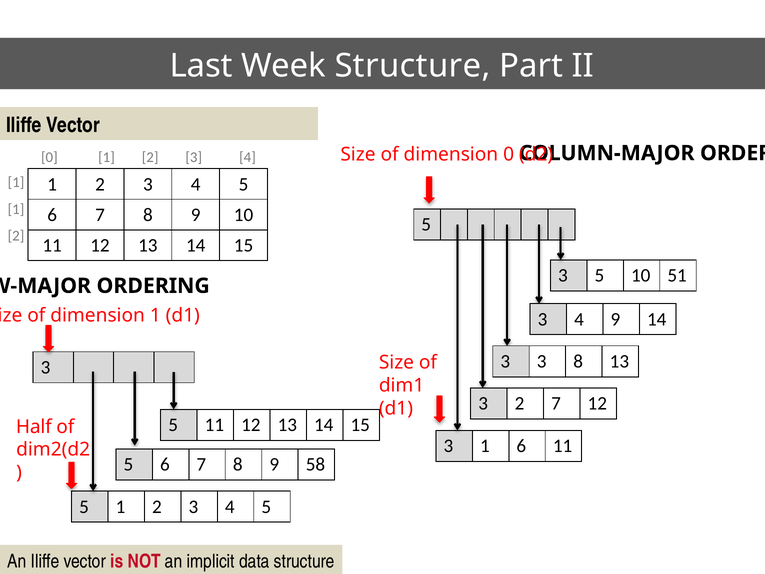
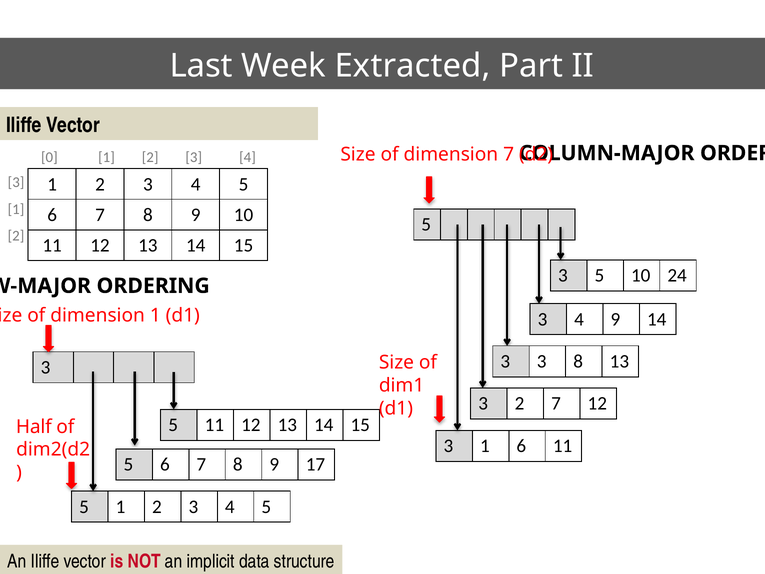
Week Structure: Structure -> Extracted (413, 66)
dimension 0: 0 -> 7 (509, 154)
1: 1 -> 3 (16, 182)
51: 51 -> 24 (677, 275)
58: 58 -> 17 (315, 464)
